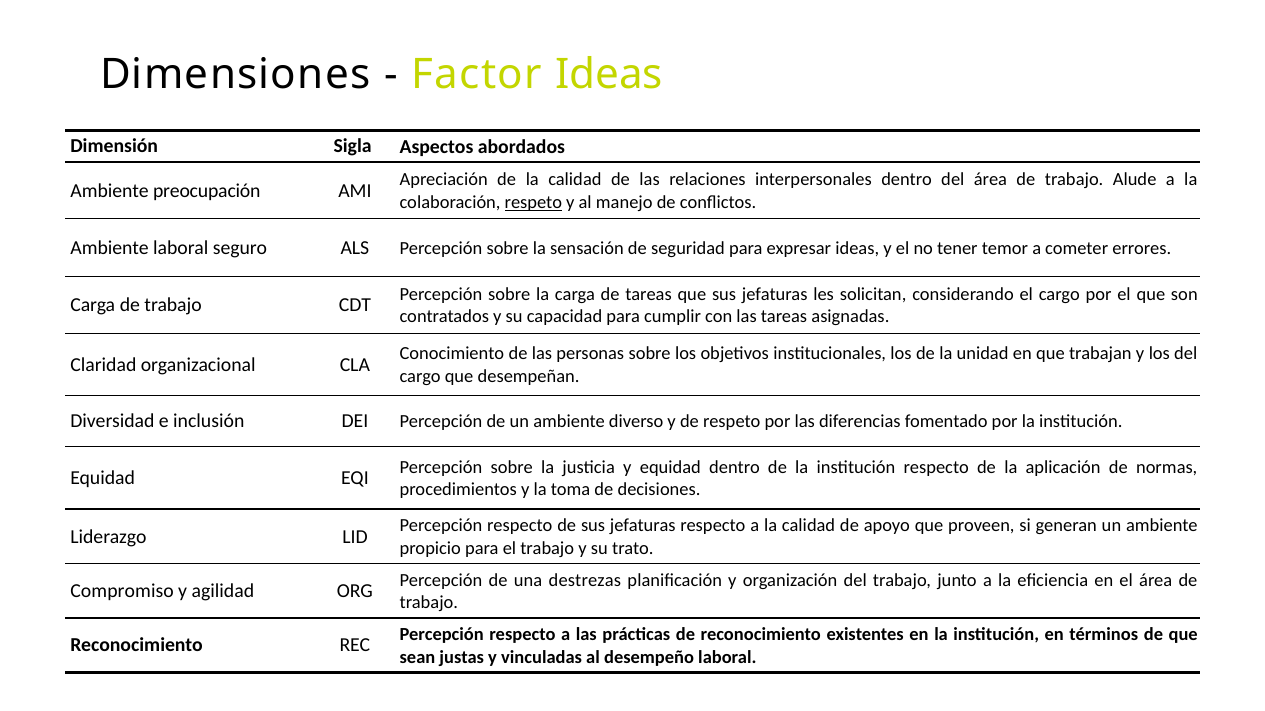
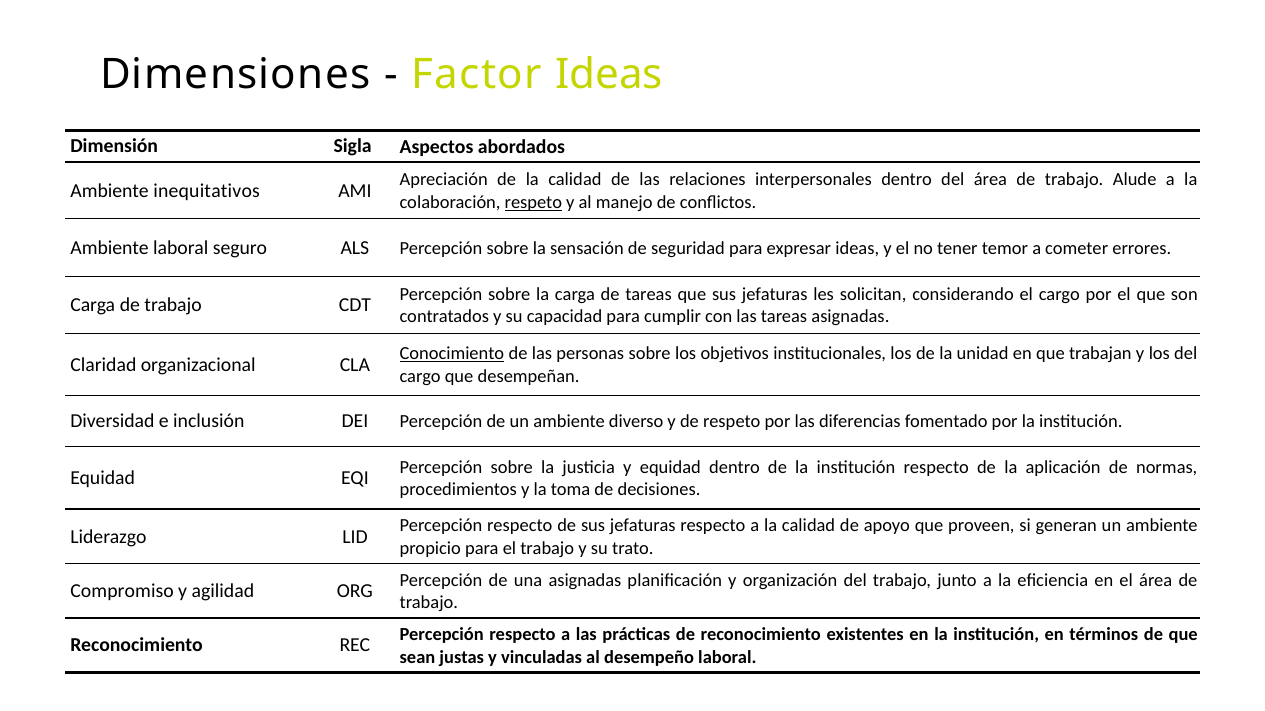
preocupación: preocupación -> inequitativos (207, 191)
Conocimiento underline: none -> present (452, 354)
una destrezas: destrezas -> asignadas (585, 581)
